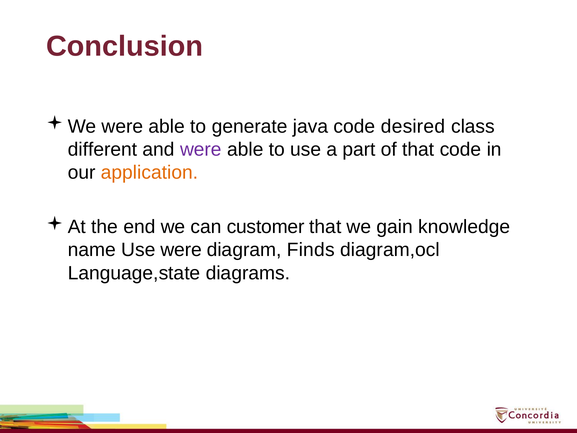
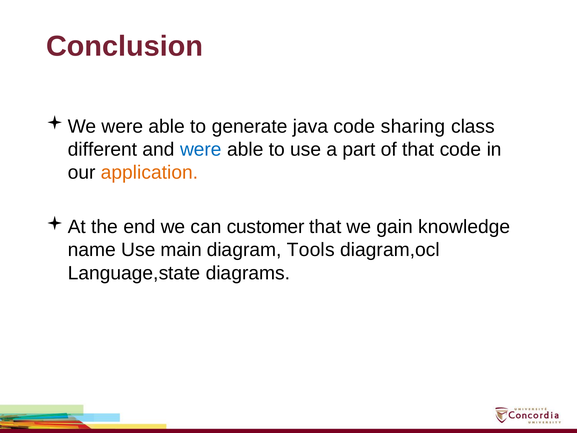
desired: desired -> sharing (413, 126)
were colour: purple -> blue (201, 149)
Use were: were -> main (181, 250)
Finds: Finds -> Tools (311, 250)
